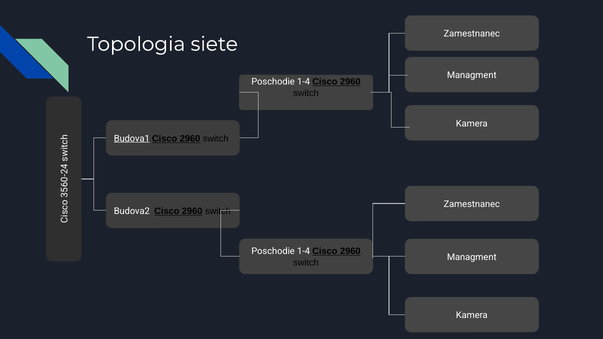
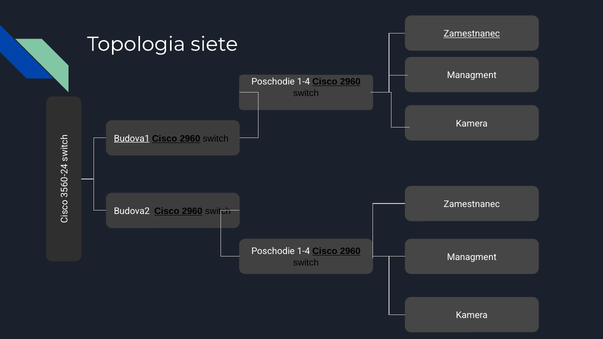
Zamestnanec underline: none -> present (472, 34)
